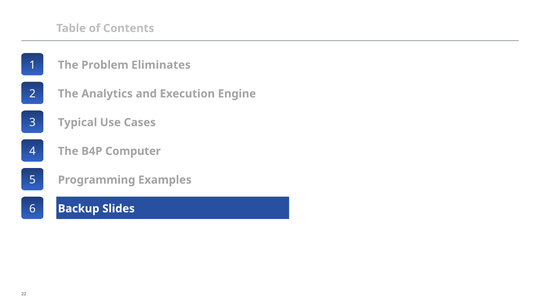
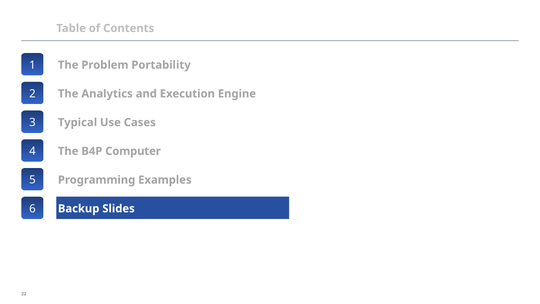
Eliminates: Eliminates -> Portability (161, 65)
